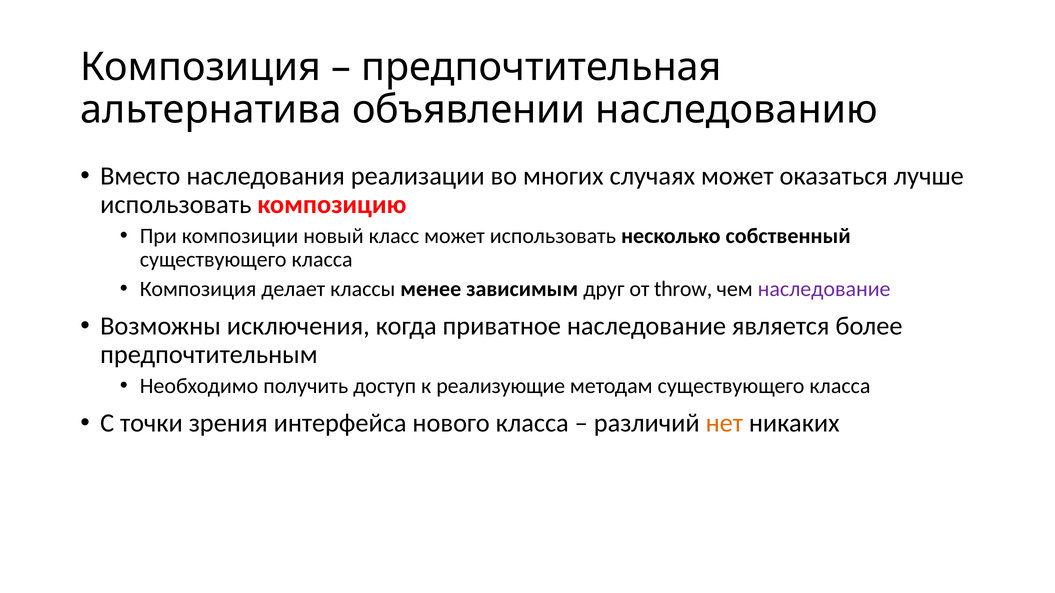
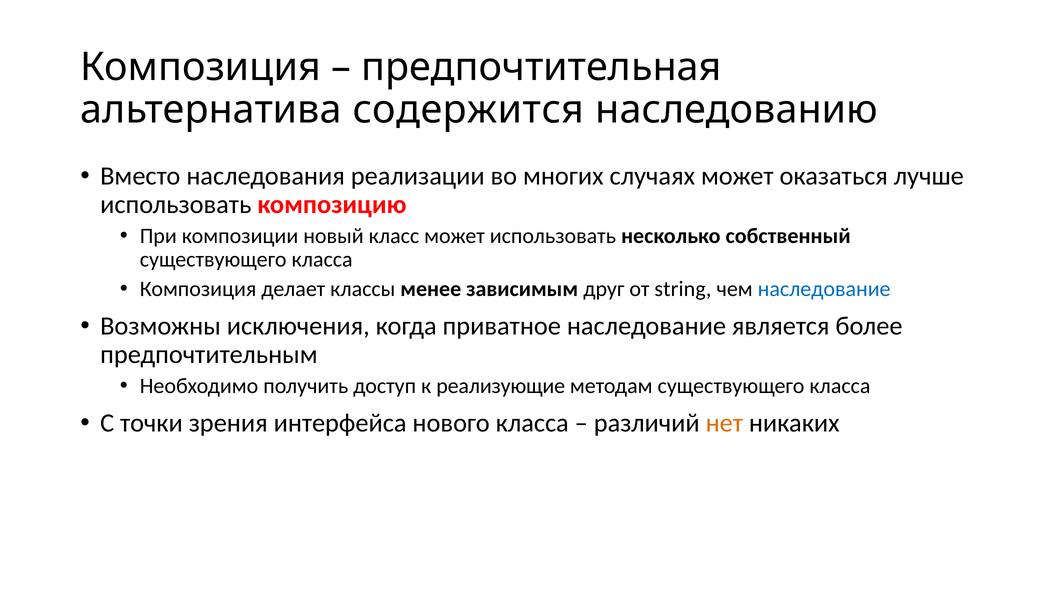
объявлении: объявлении -> содержится (468, 110)
throw: throw -> string (683, 289)
наследование colour: purple -> blue (824, 289)
